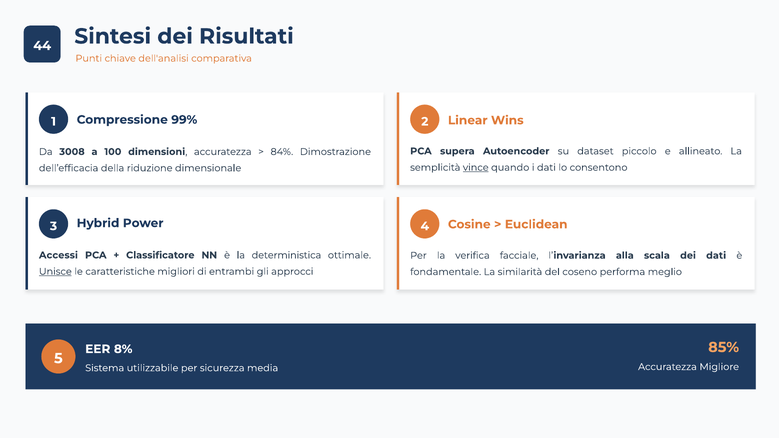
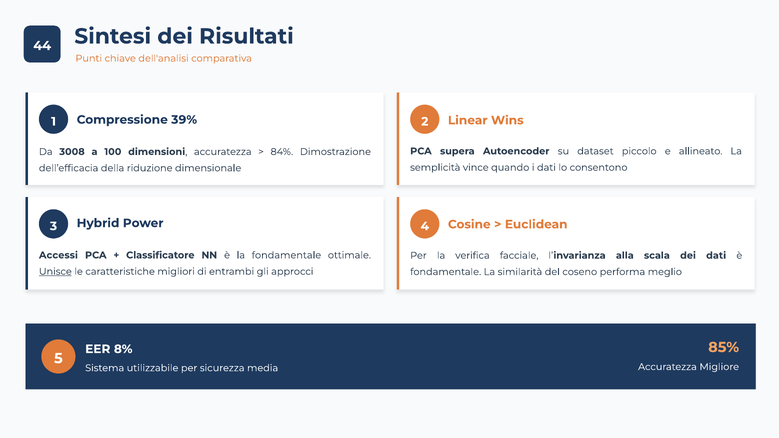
99%: 99% -> 39% (184, 120)
vince underline: present -> none (476, 168)
la deterministica: deterministica -> fondamentale (286, 255)
